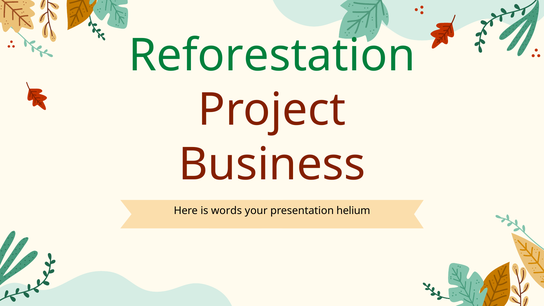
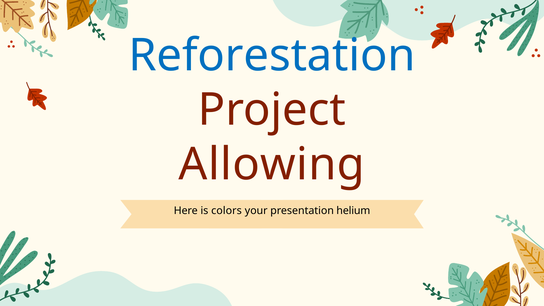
Reforestation colour: green -> blue (272, 56)
Business: Business -> Allowing (272, 164)
words: words -> colors (226, 211)
